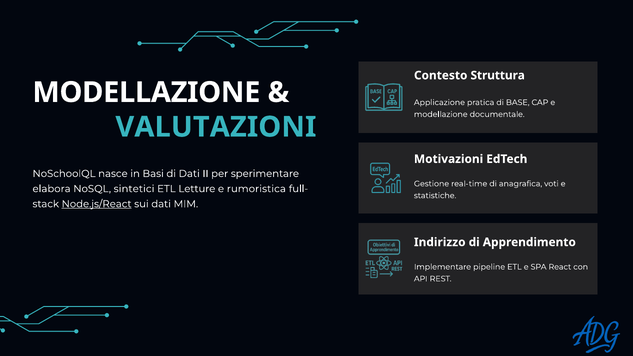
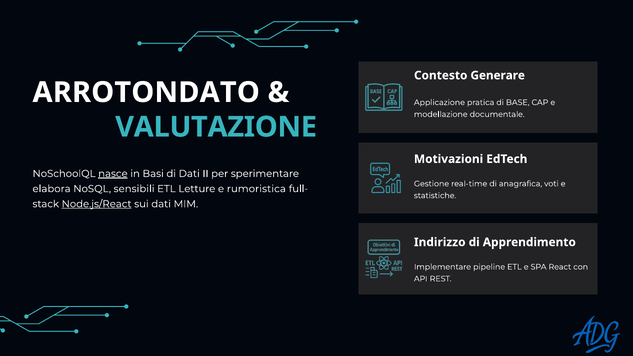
Struttura: Struttura -> Generare (498, 75)
MODELLAZIONE: MODELLAZIONE -> ARROTONDATO (146, 92)
VALUTAZIONI: VALUTAZIONI -> VALUTAZIONE (216, 127)
nasce underline: none -> present (113, 174)
sintetici: sintetici -> sensibili (134, 189)
